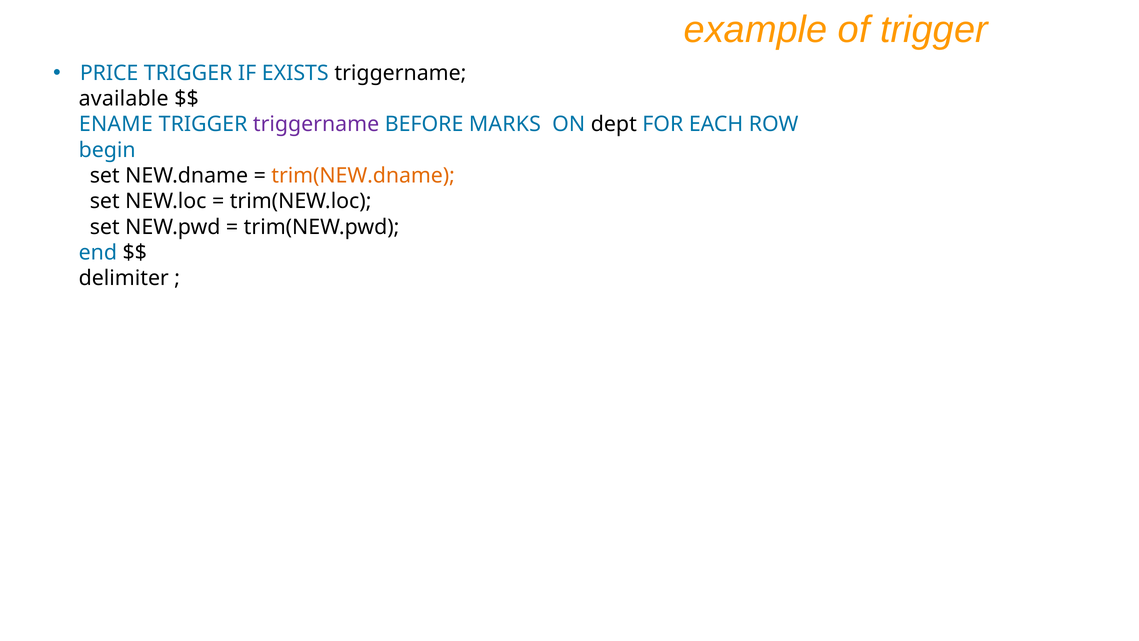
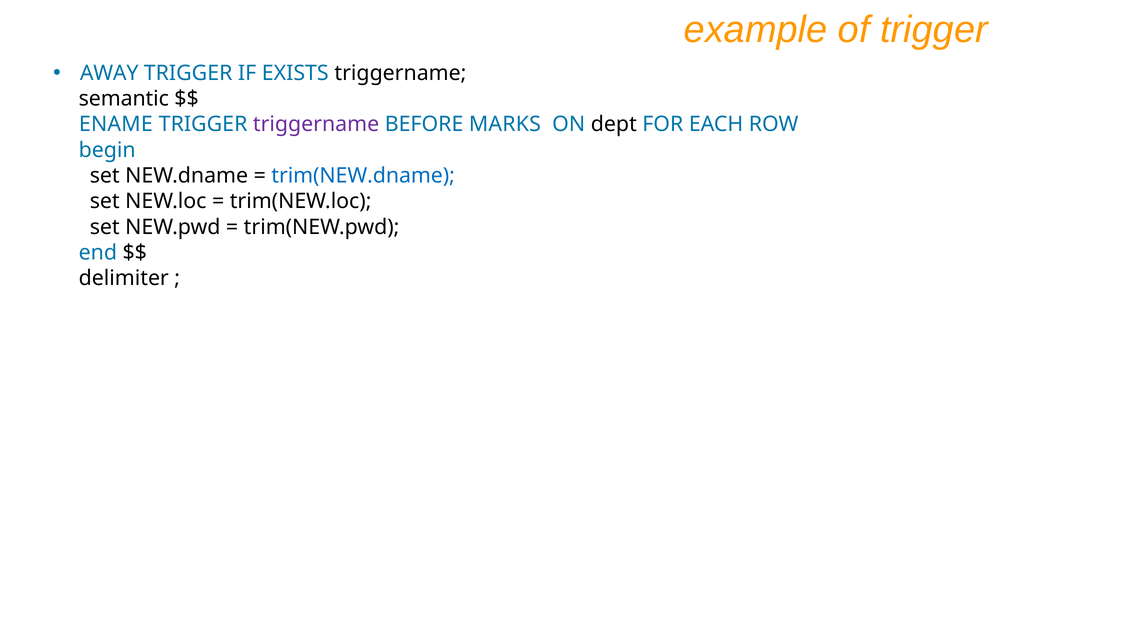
PRICE: PRICE -> AWAY (109, 73)
available: available -> semantic (124, 99)
trim(NEW.dname colour: orange -> blue (363, 176)
